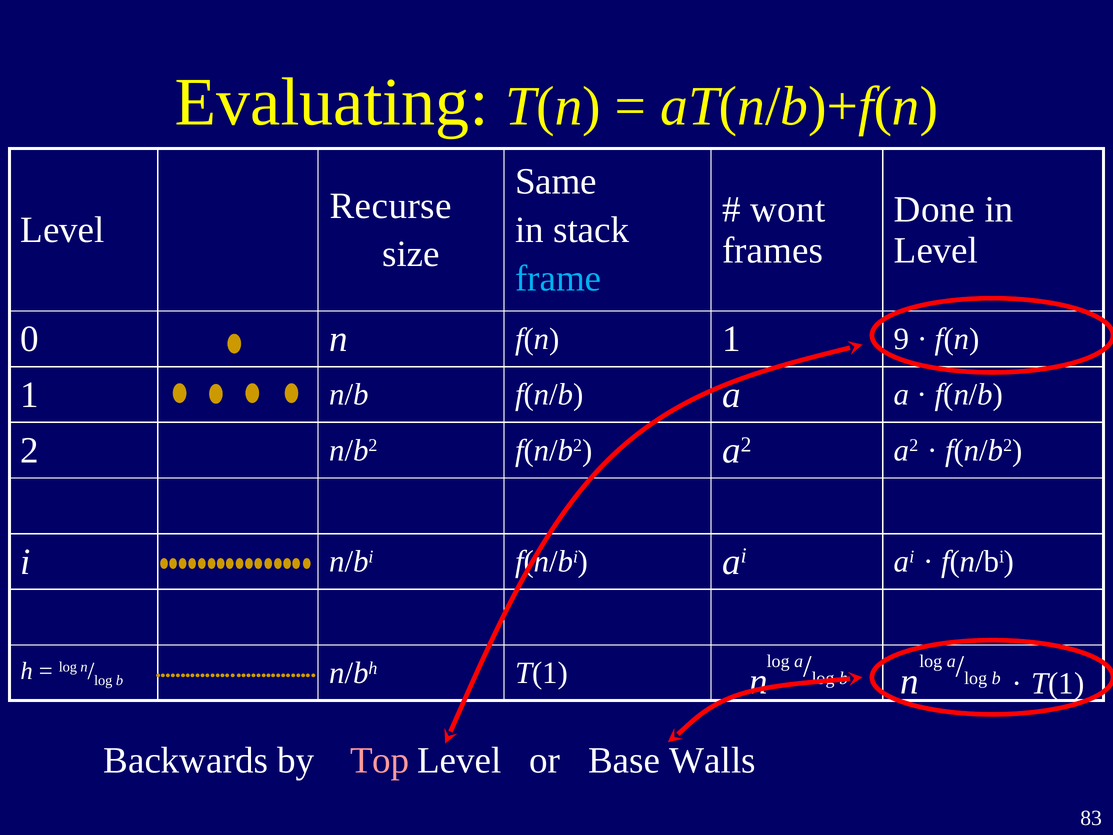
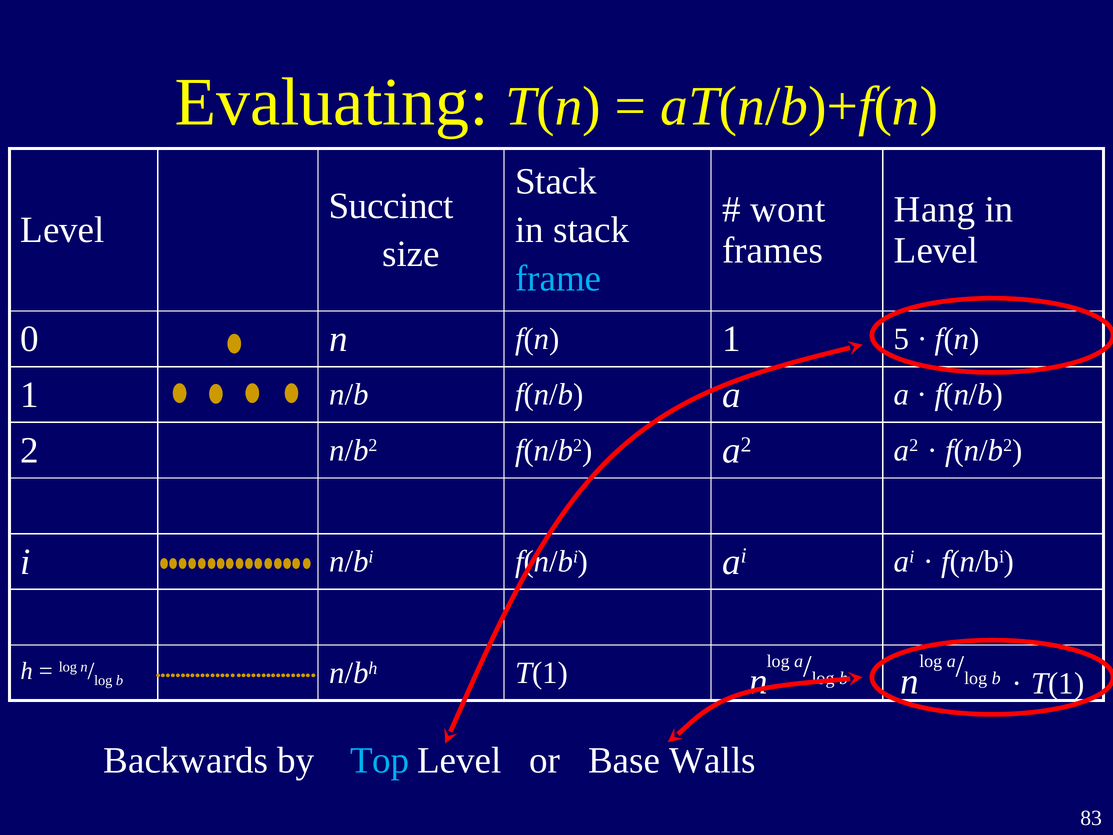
Same: Same -> Stack (556, 182)
Recurse: Recurse -> Succinct (391, 206)
Done: Done -> Hang (935, 209)
9: 9 -> 5 (902, 339)
Top colour: pink -> light blue (380, 760)
